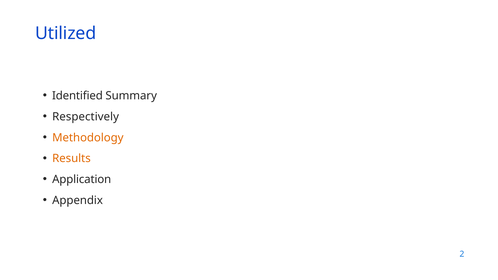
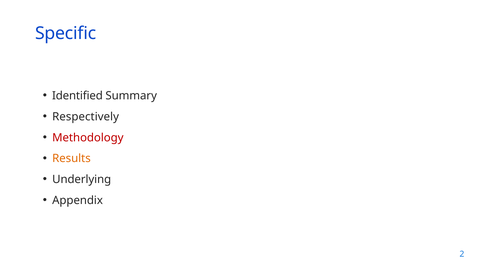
Utilized: Utilized -> Specific (66, 33)
Methodology colour: orange -> red (88, 138)
Application: Application -> Underlying (82, 180)
